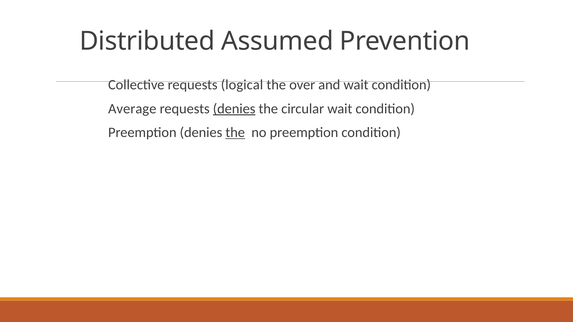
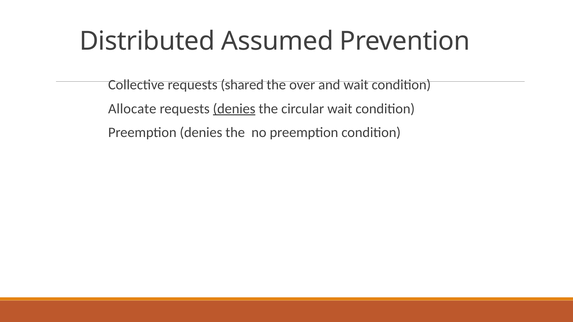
logical: logical -> shared (242, 85)
Average: Average -> Allocate (132, 109)
the underline: present -> none (235, 133)
